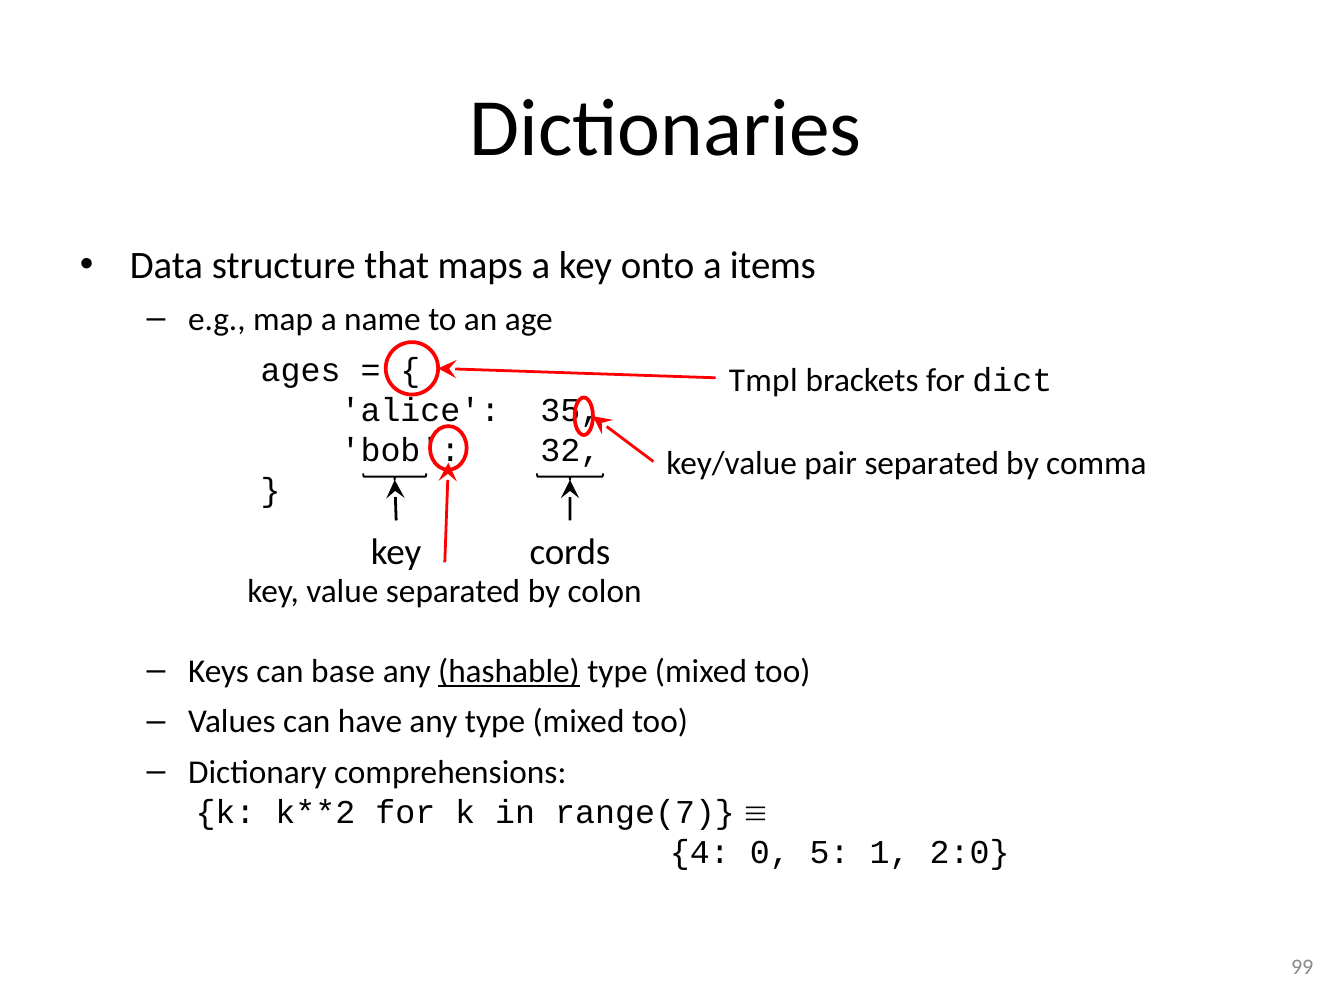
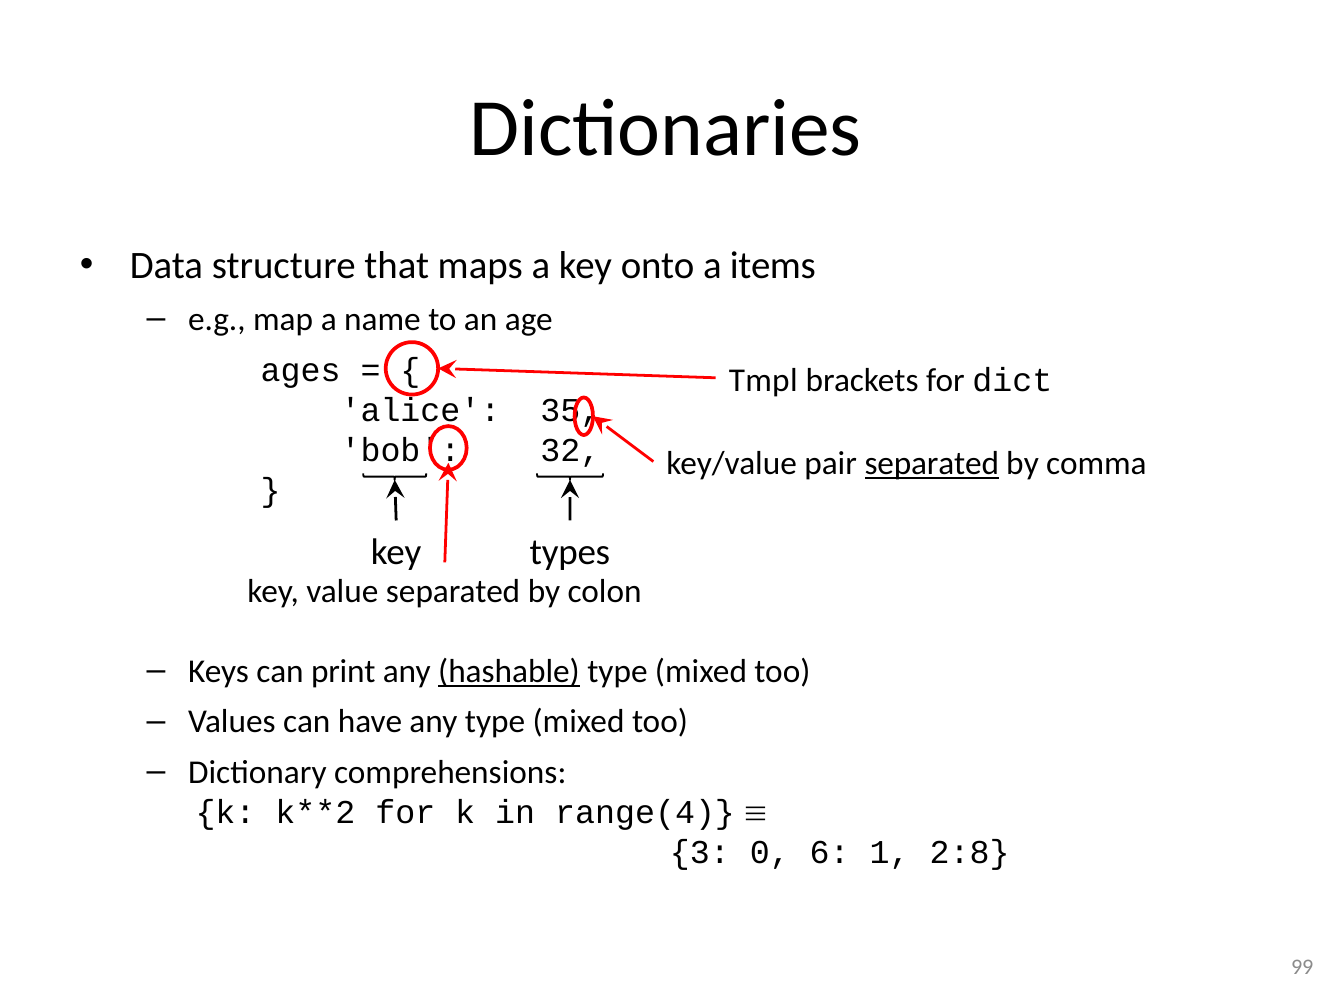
separated underline: none -> present (932, 464)
cords: cords -> types (570, 552)
base: base -> print (343, 671)
range(7: range(7 -> range(4 (645, 812)
4: 4 -> 3 (700, 852)
5: 5 -> 6 (830, 852)
2:0: 2:0 -> 2:8 (970, 852)
